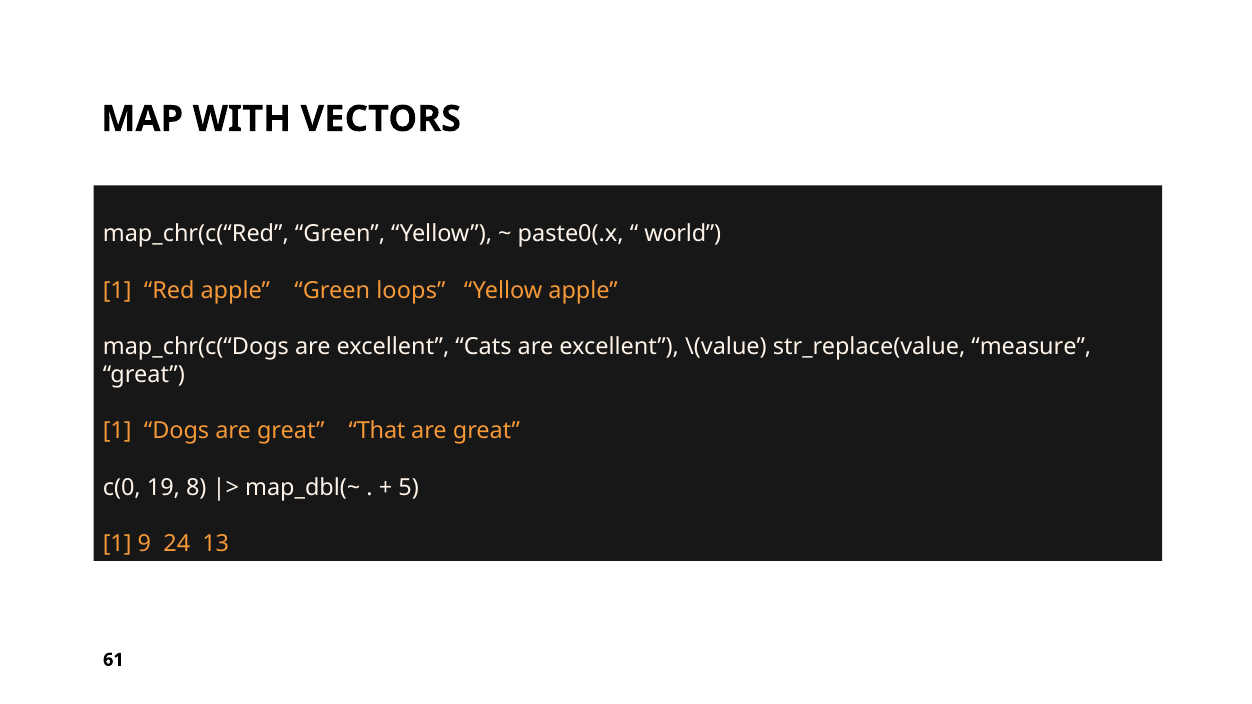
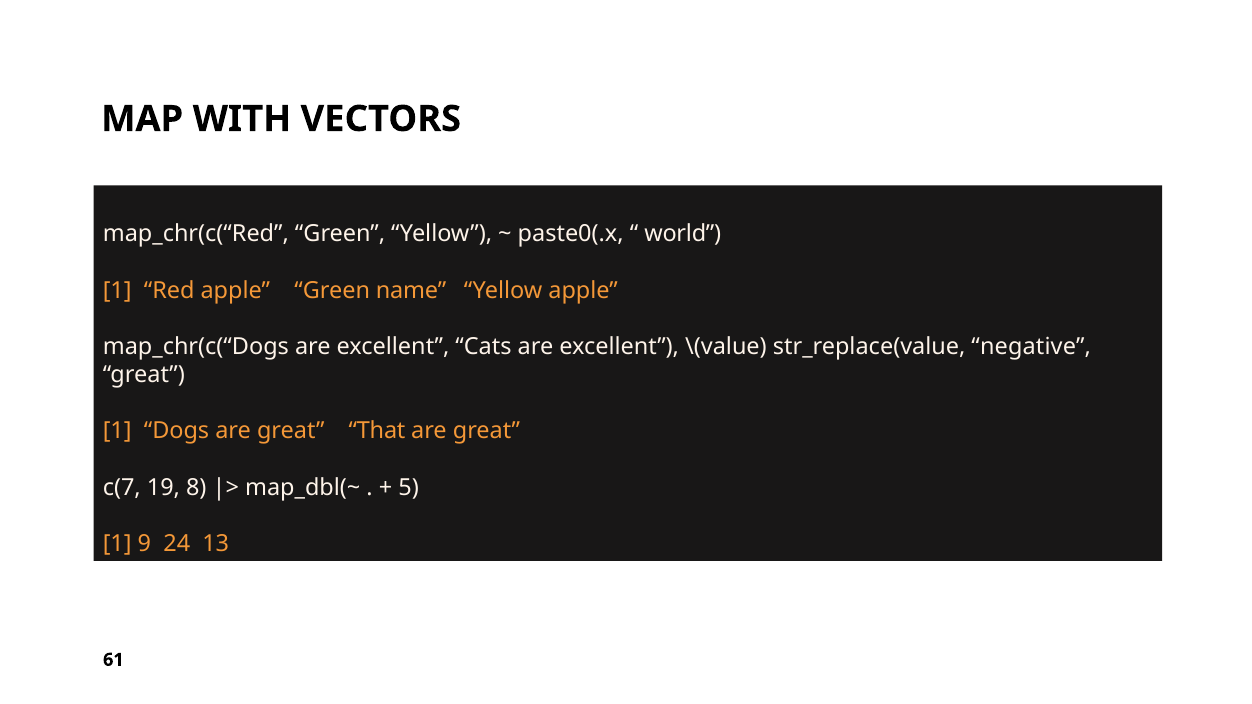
loops: loops -> name (411, 290)
measure: measure -> negative (1031, 347)
c(0: c(0 -> c(7 (122, 488)
